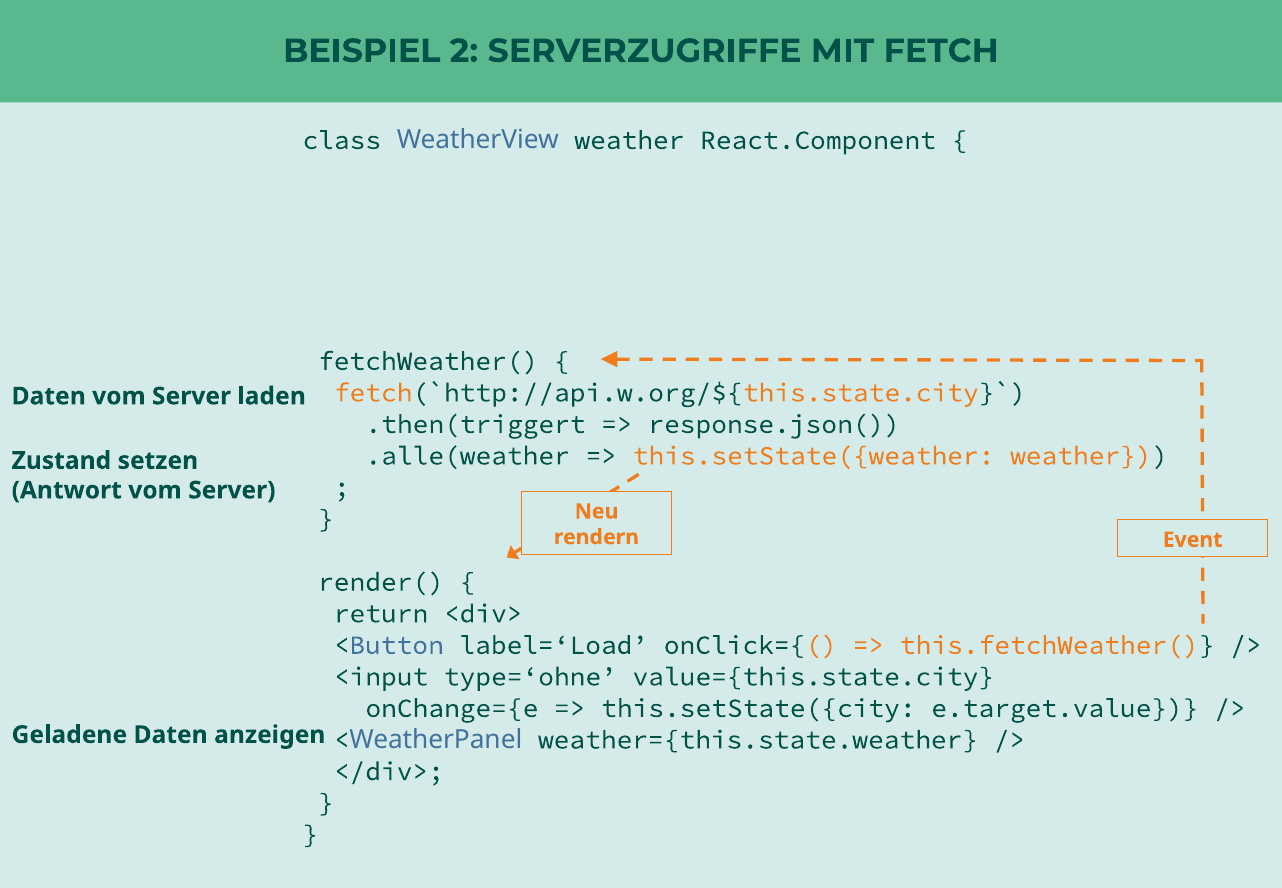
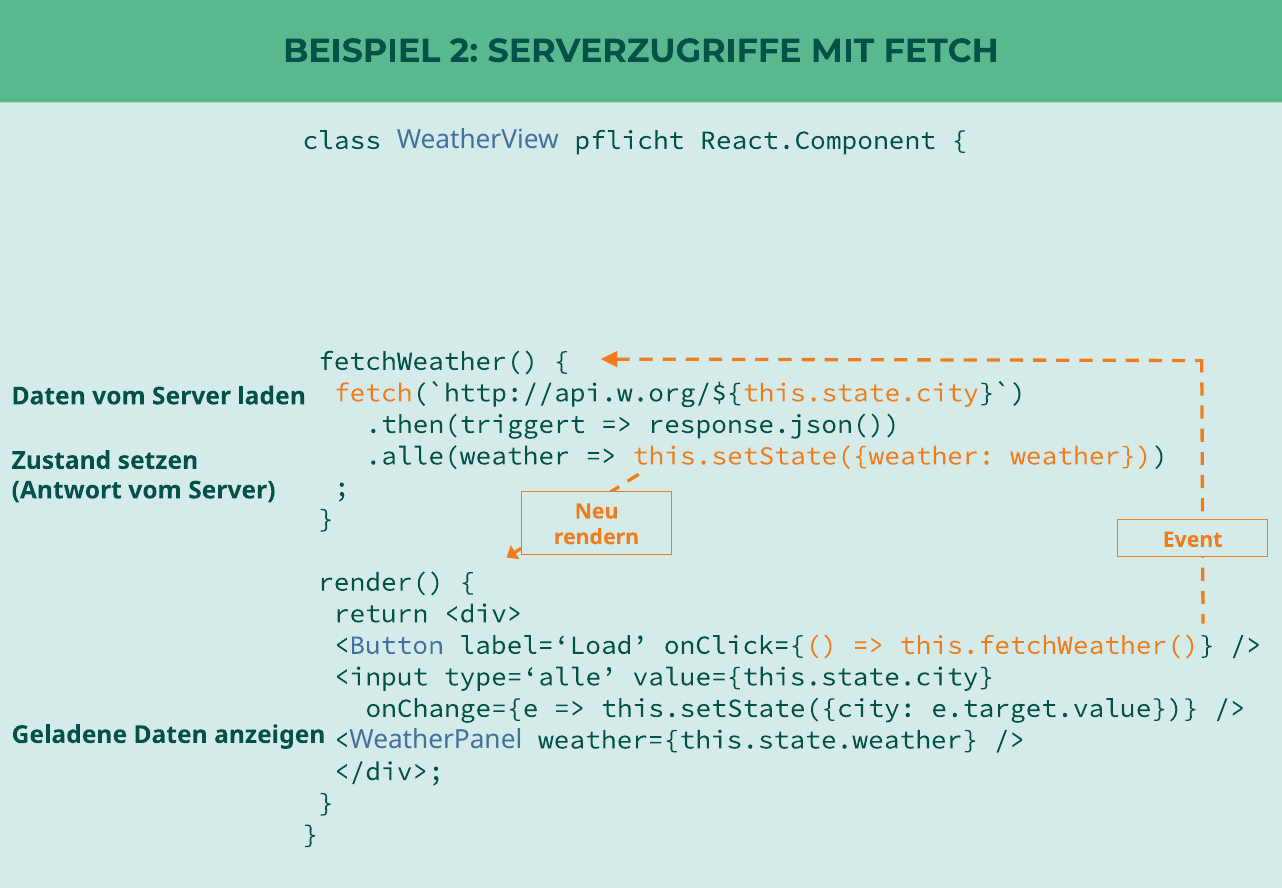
WeatherView weather: weather -> pflicht (629, 140)
type=‘ohne: type=‘ohne -> type=‘alle (530, 676)
